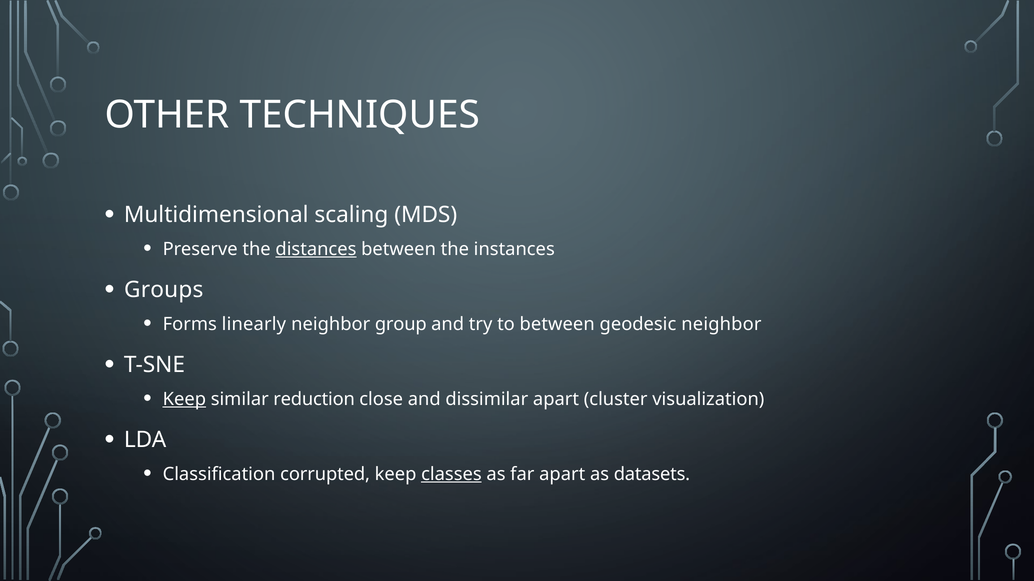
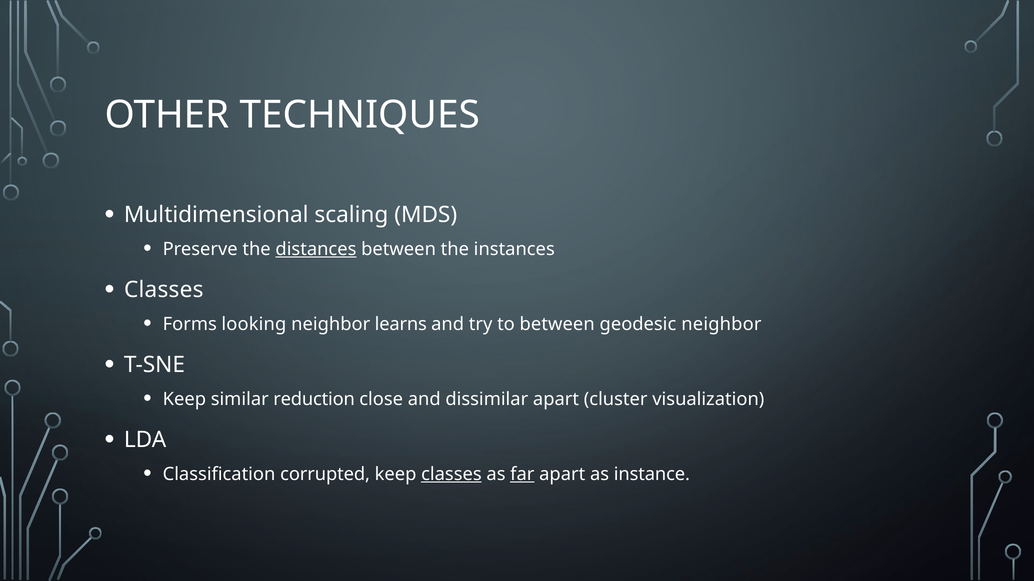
Groups: Groups -> Classes (164, 290)
linearly: linearly -> looking (254, 324)
group: group -> learns (401, 324)
Keep underline: present -> none (184, 399)
far underline: none -> present (522, 474)
datasets: datasets -> instance (652, 474)
